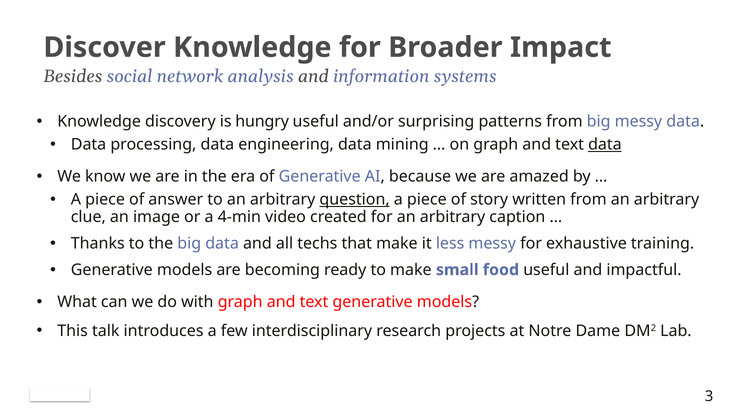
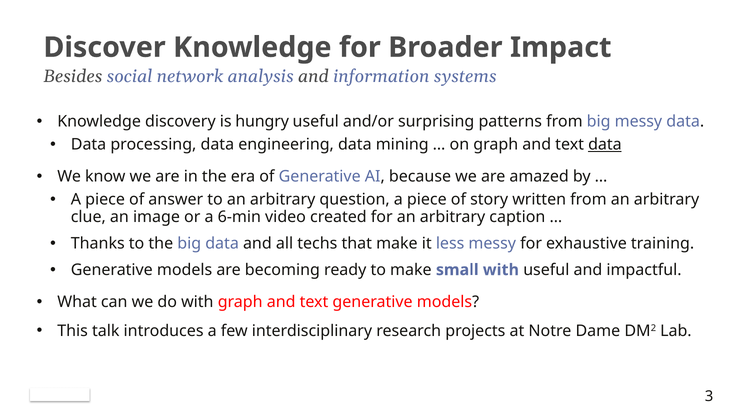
question underline: present -> none (355, 200)
4-min: 4-min -> 6-min (239, 217)
small food: food -> with (501, 270)
